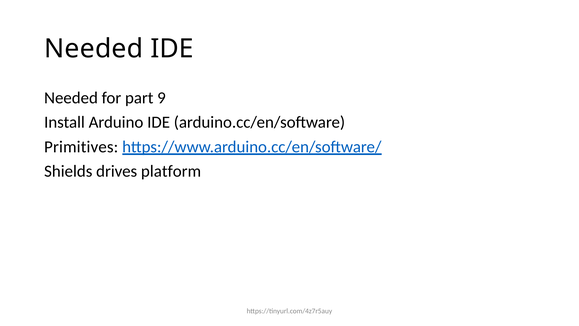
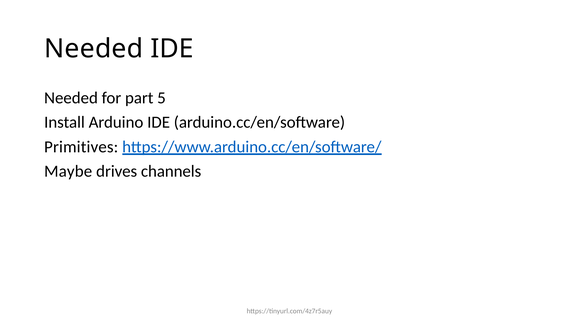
9: 9 -> 5 (162, 98)
Shields: Shields -> Maybe (68, 171)
platform: platform -> channels (171, 171)
